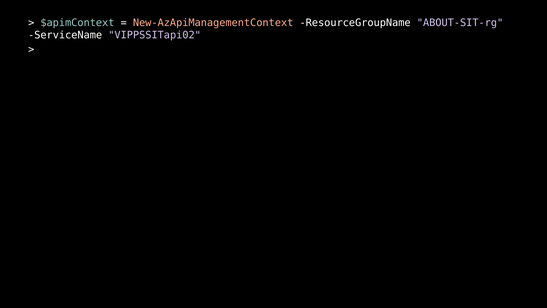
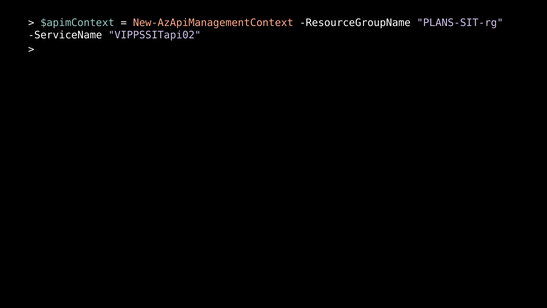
ABOUT-SIT-rg: ABOUT-SIT-rg -> PLANS-SIT-rg (460, 23)
